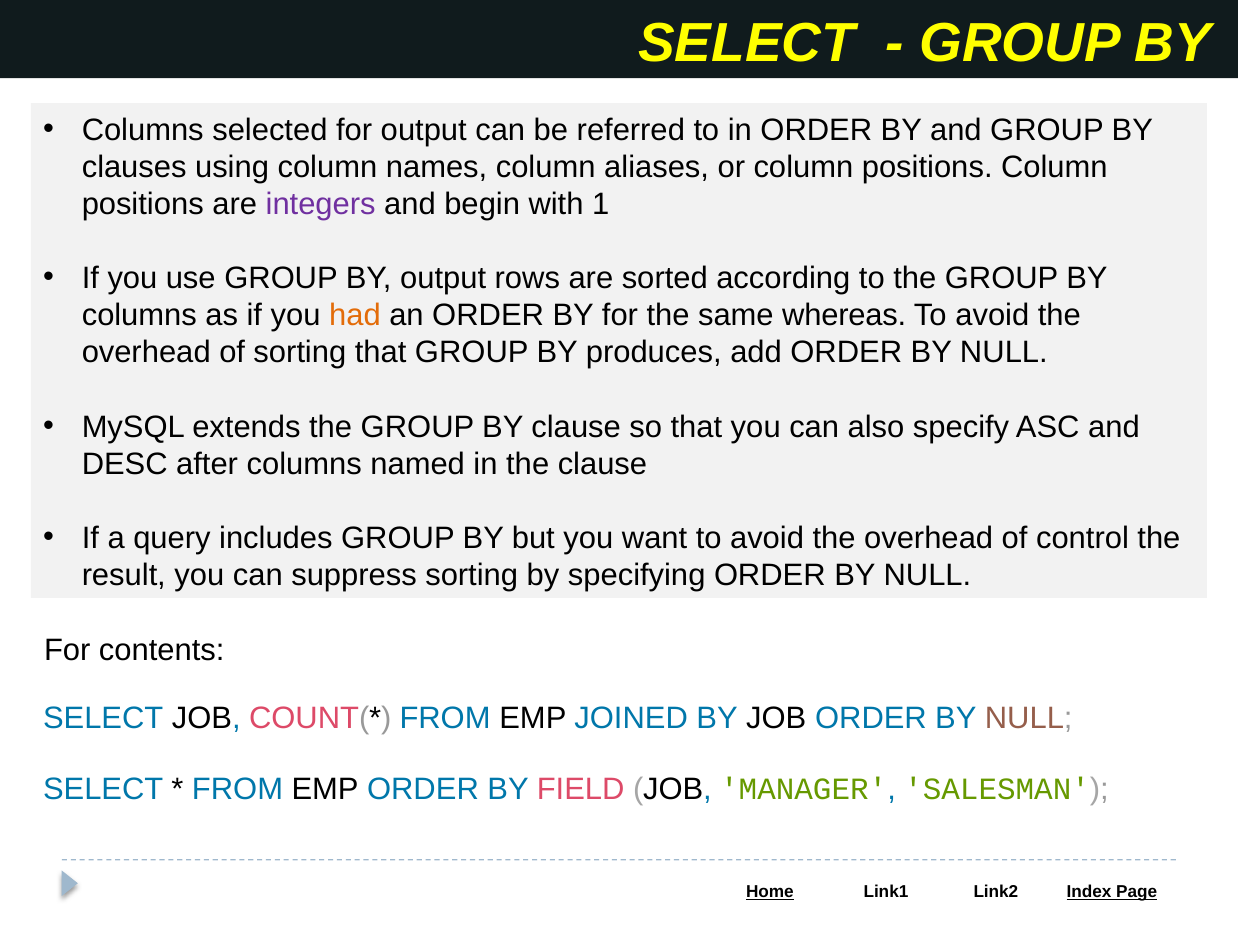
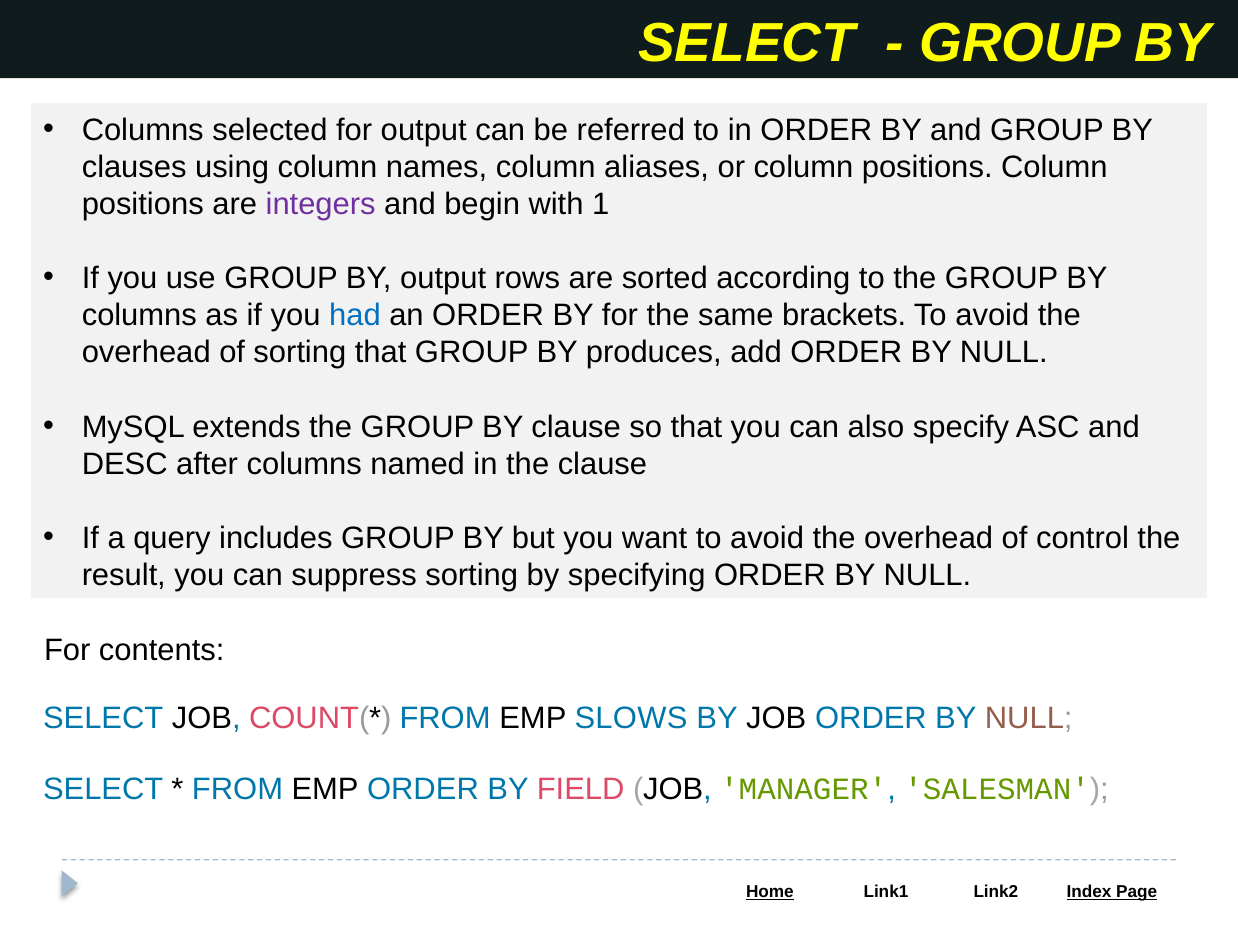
had colour: orange -> blue (355, 316)
whereas: whereas -> brackets (844, 316)
JOINED: JOINED -> SLOWS (631, 719)
